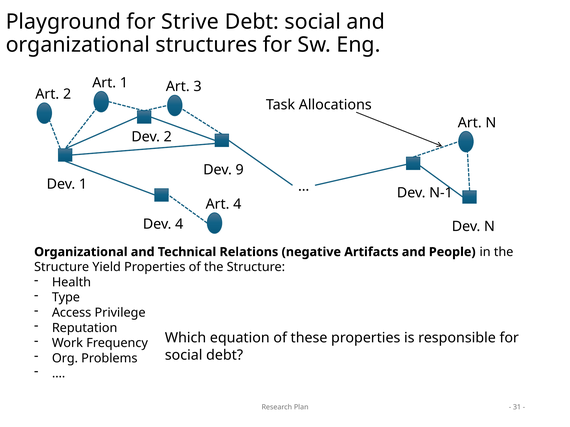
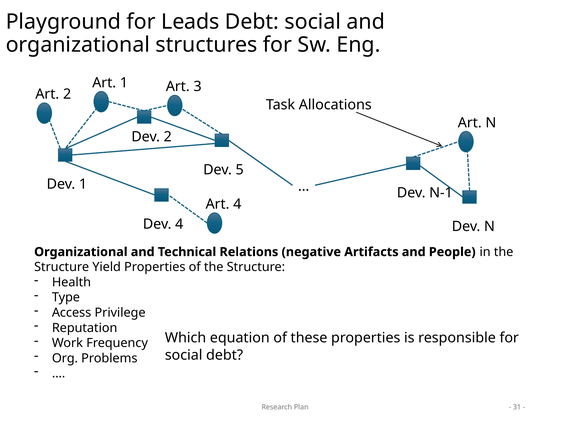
Strive: Strive -> Leads (190, 22)
9: 9 -> 5 (240, 170)
